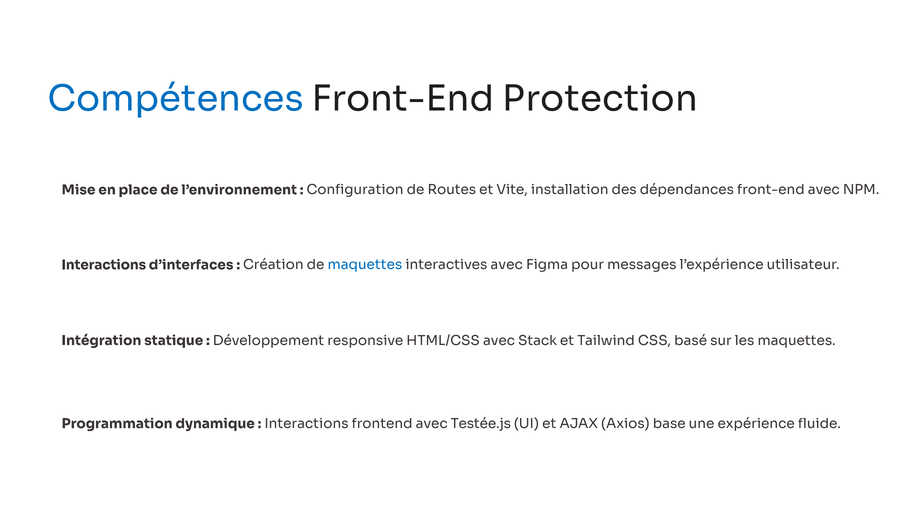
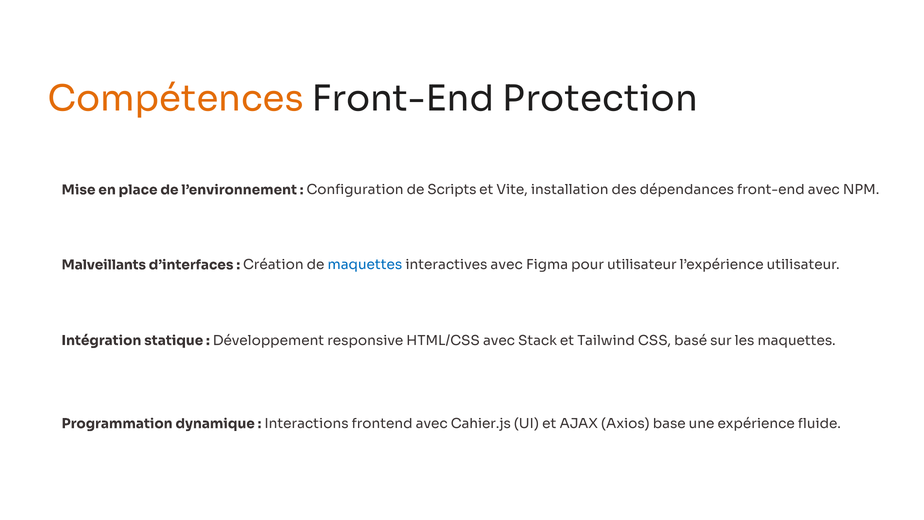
Compétences colour: blue -> orange (176, 99)
Routes: Routes -> Scripts (452, 190)
Interactions: Interactions -> Malveillants (104, 265)
pour messages: messages -> utilisateur (642, 265)
Testée.js: Testée.js -> Cahier.js (481, 423)
